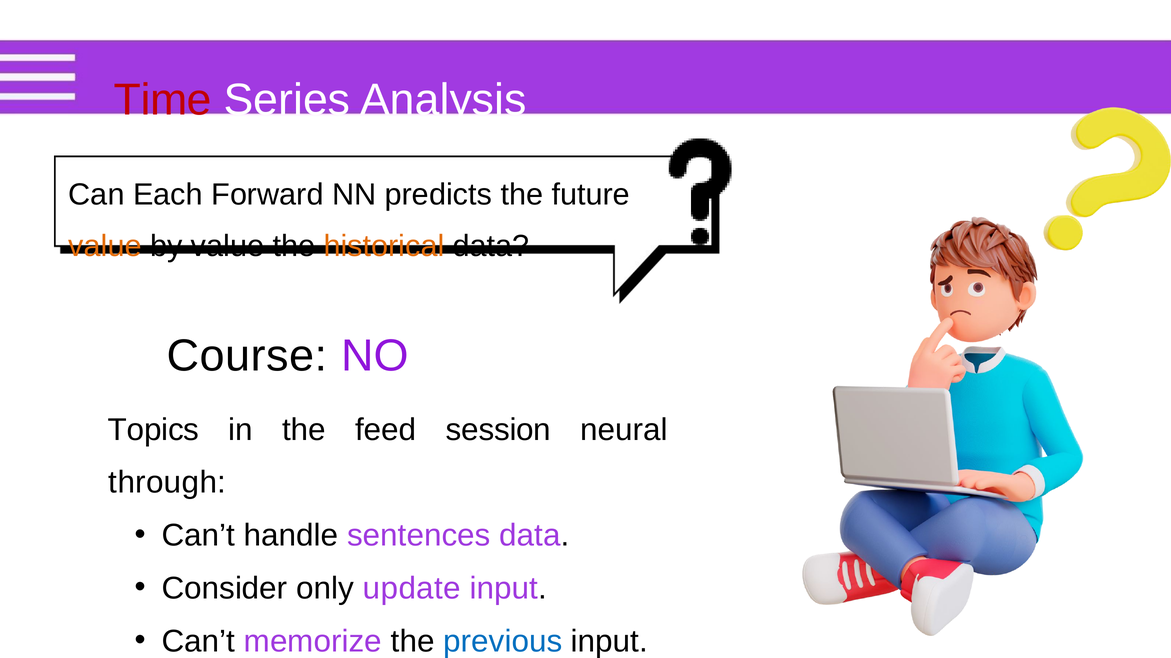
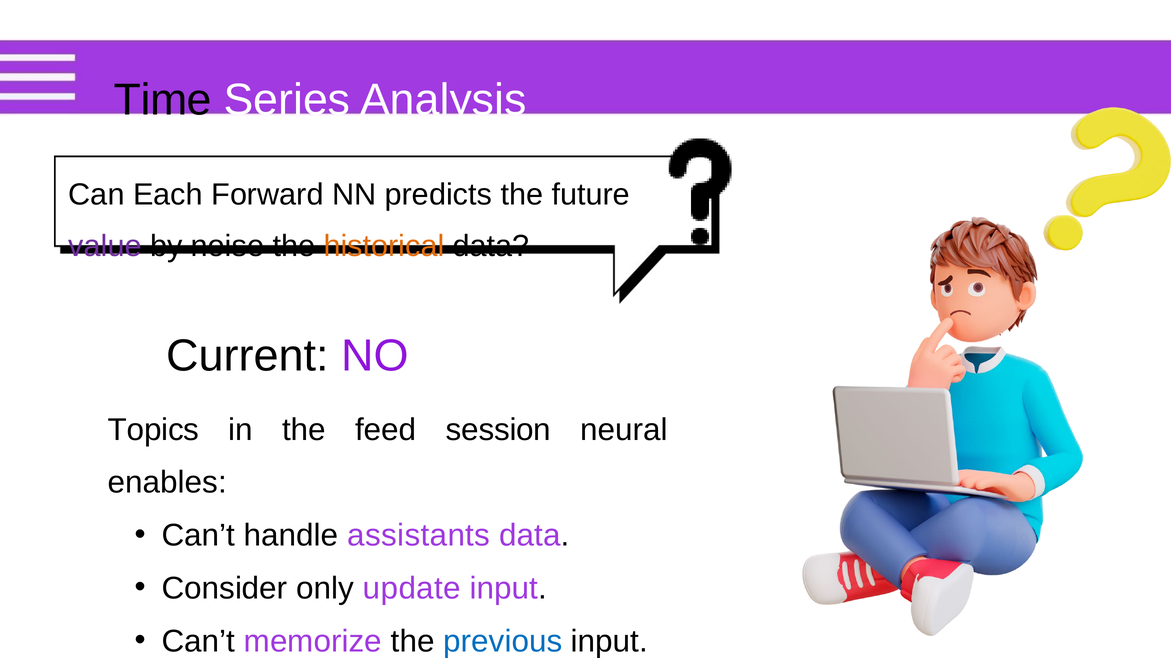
Time colour: red -> black (163, 100)
value colour: orange -> purple (105, 247)
by value: value -> noise (227, 247)
Course: Course -> Current (247, 356)
through: through -> enables (167, 483)
sentences: sentences -> assistants (419, 536)
